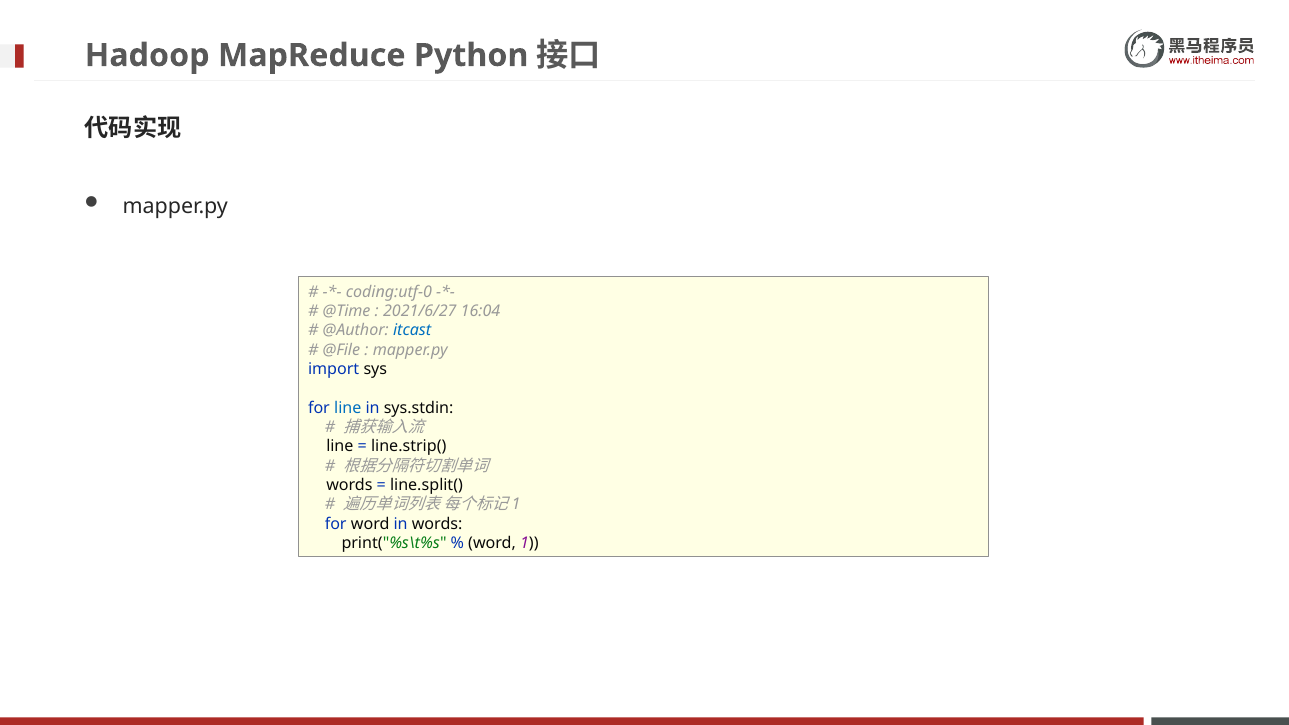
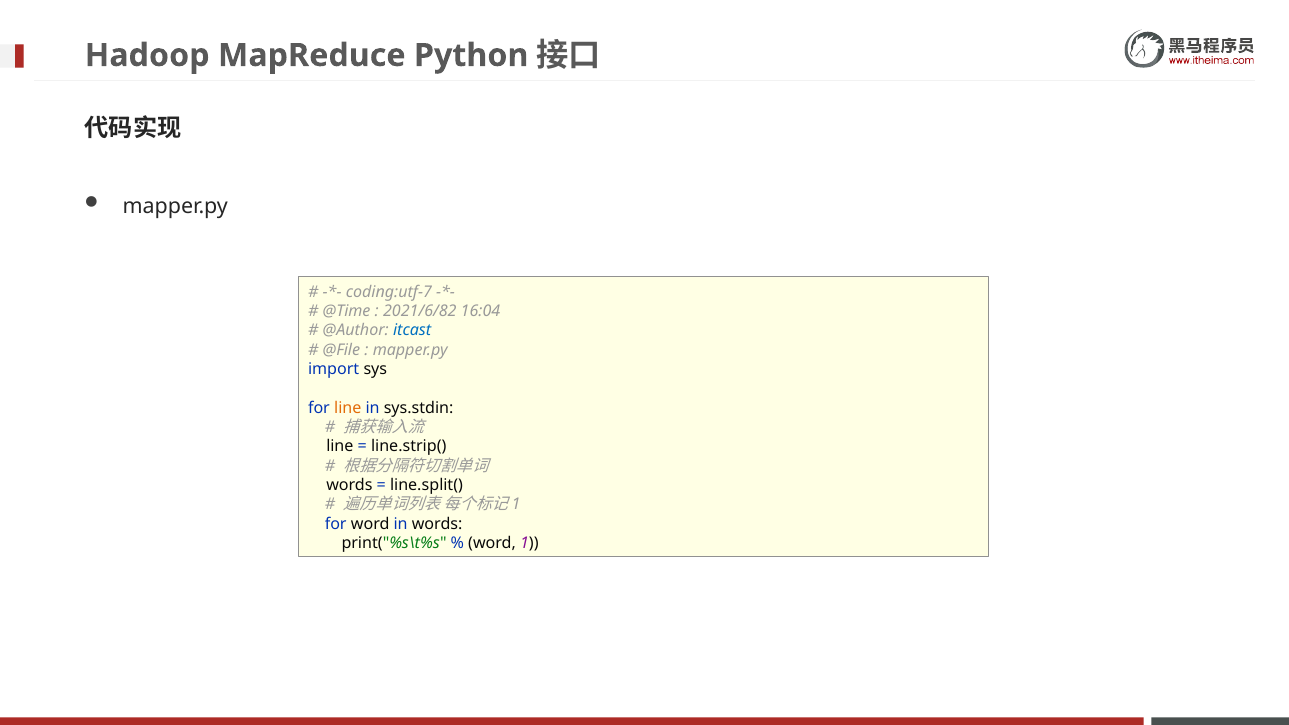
coding:utf-0: coding:utf-0 -> coding:utf-7 (389, 292)
2021/6/27: 2021/6/27 -> 2021/6/82 (420, 311)
line colour: blue -> orange (348, 408)
